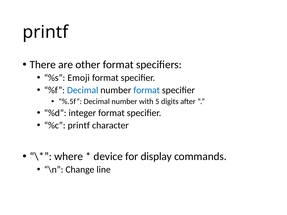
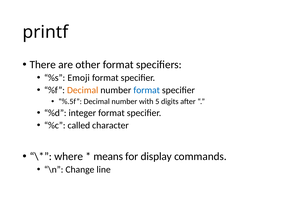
Decimal colour: blue -> orange (83, 90)
%c printf: printf -> called (79, 125)
device: device -> means (108, 157)
